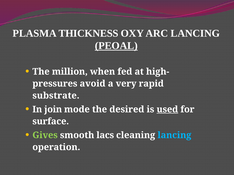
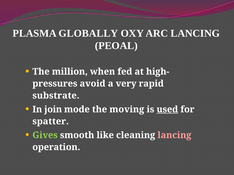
THICKNESS: THICKNESS -> GLOBALLY (88, 33)
PEOAL underline: present -> none (116, 46)
desired: desired -> moving (127, 110)
surface: surface -> spatter (51, 122)
lacs: lacs -> like (105, 136)
lancing colour: light blue -> pink (174, 136)
